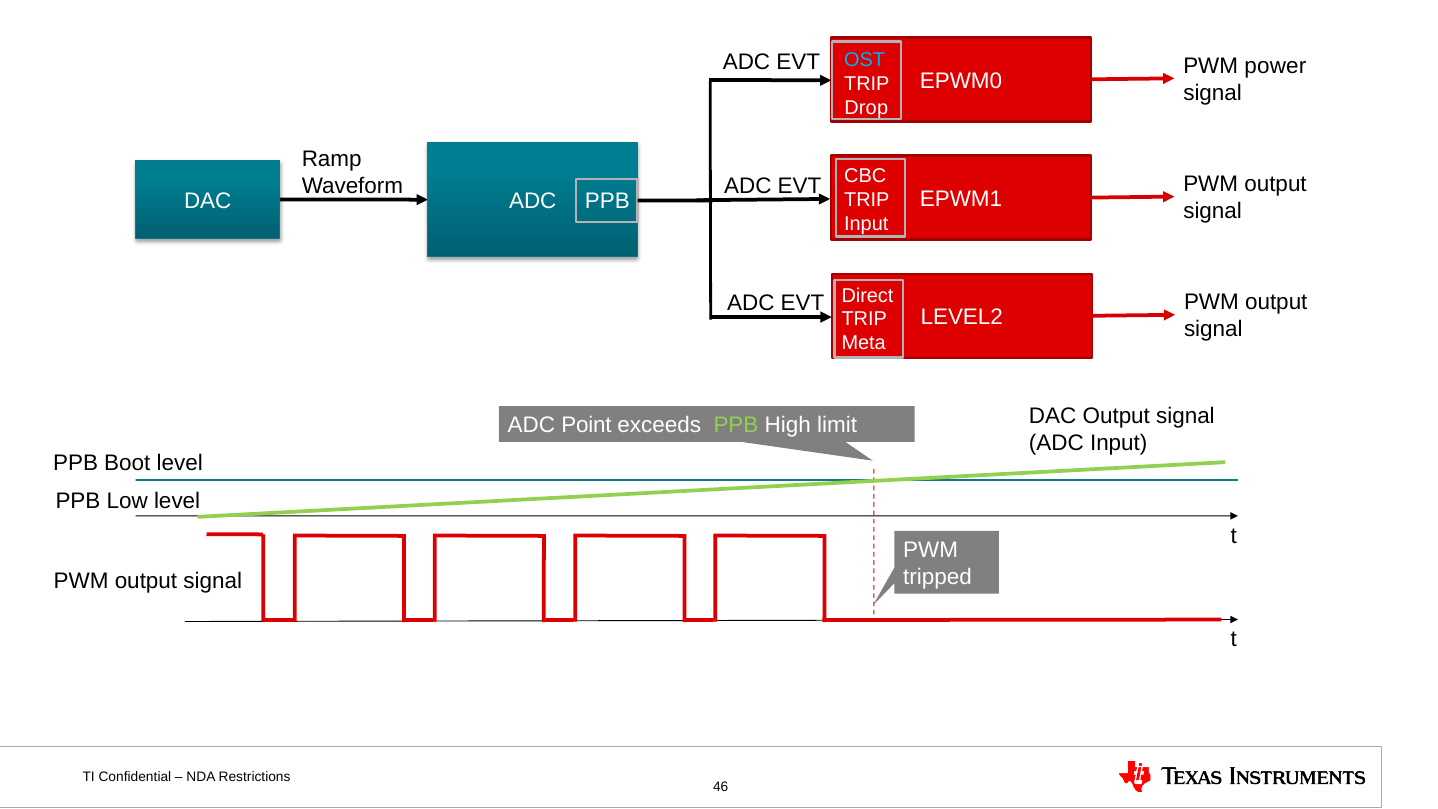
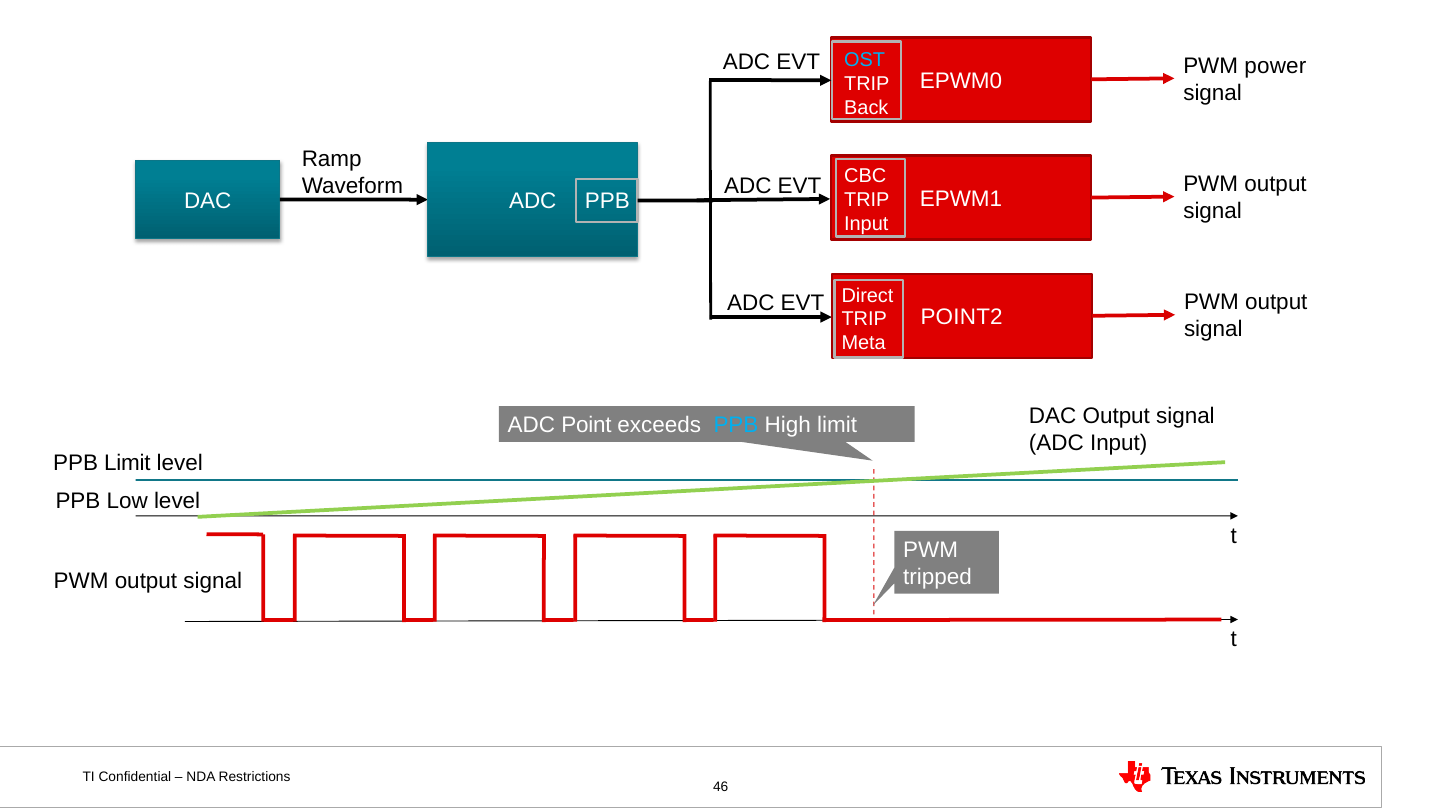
Drop: Drop -> Back (866, 107)
LEVEL2: LEVEL2 -> POINT2 (962, 317)
PPB colour: light green -> light blue (736, 425)
PPB Boot: Boot -> Limit (127, 463)
